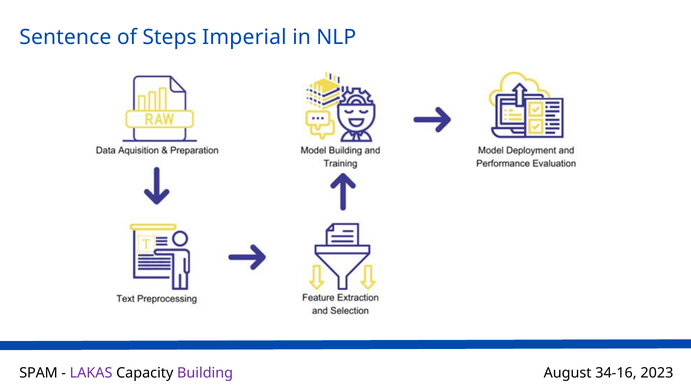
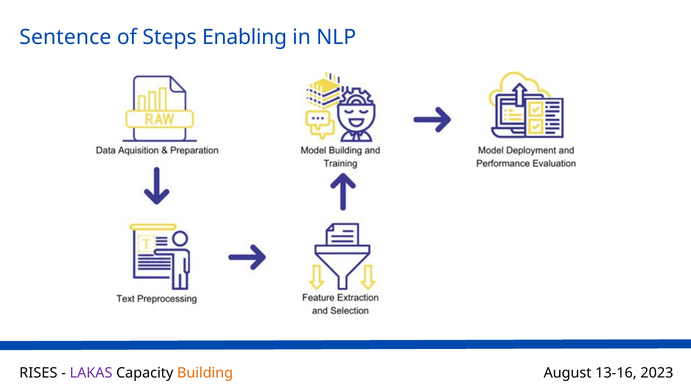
Imperial: Imperial -> Enabling (245, 37)
SPAM: SPAM -> RISES (38, 373)
Building colour: purple -> orange (205, 373)
34-16: 34-16 -> 13-16 (616, 373)
